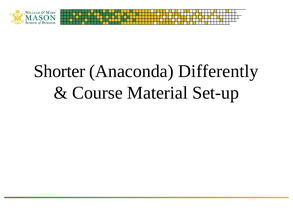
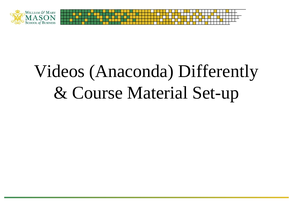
Shorter: Shorter -> Videos (59, 71)
